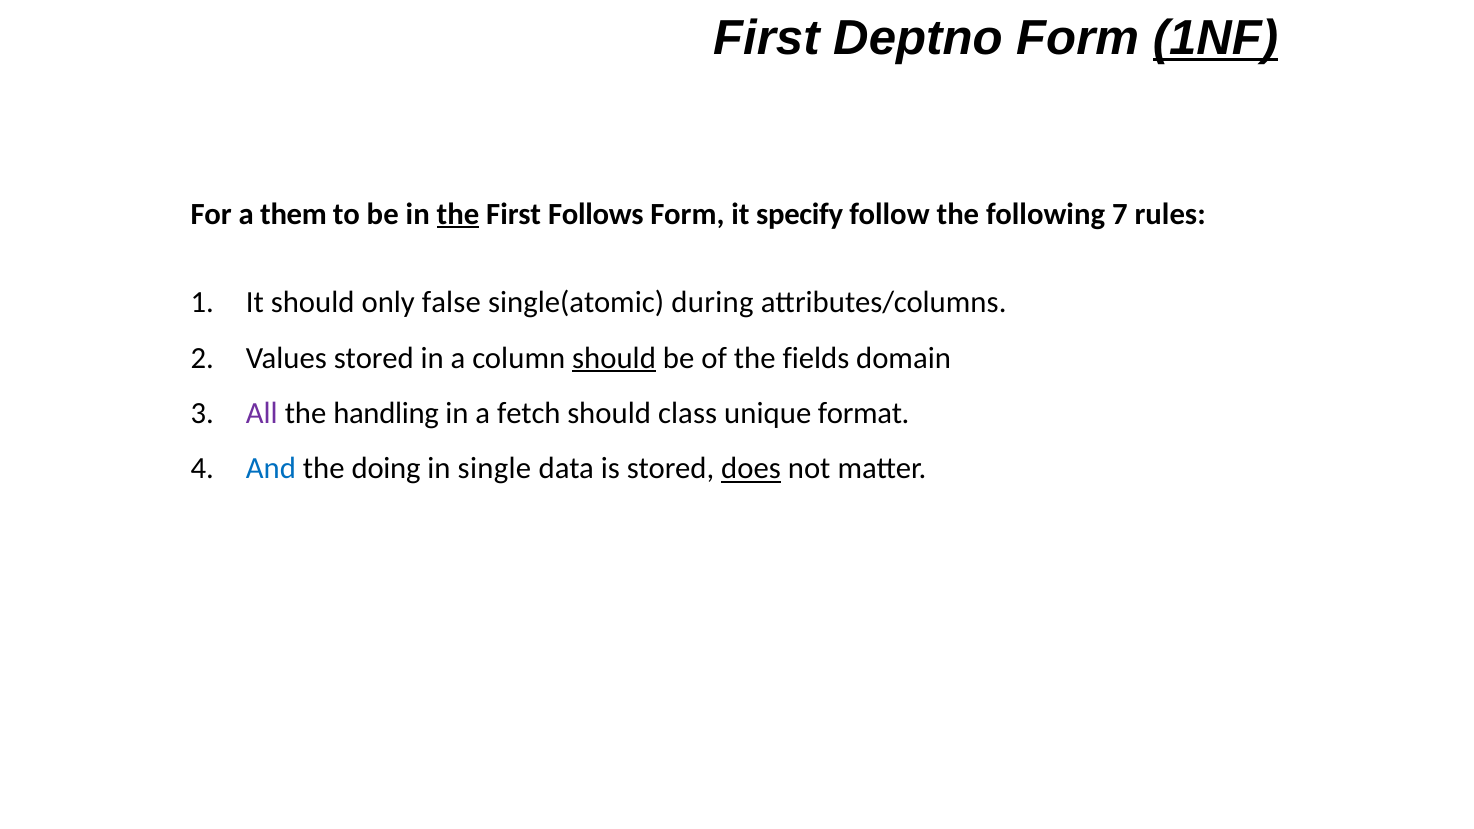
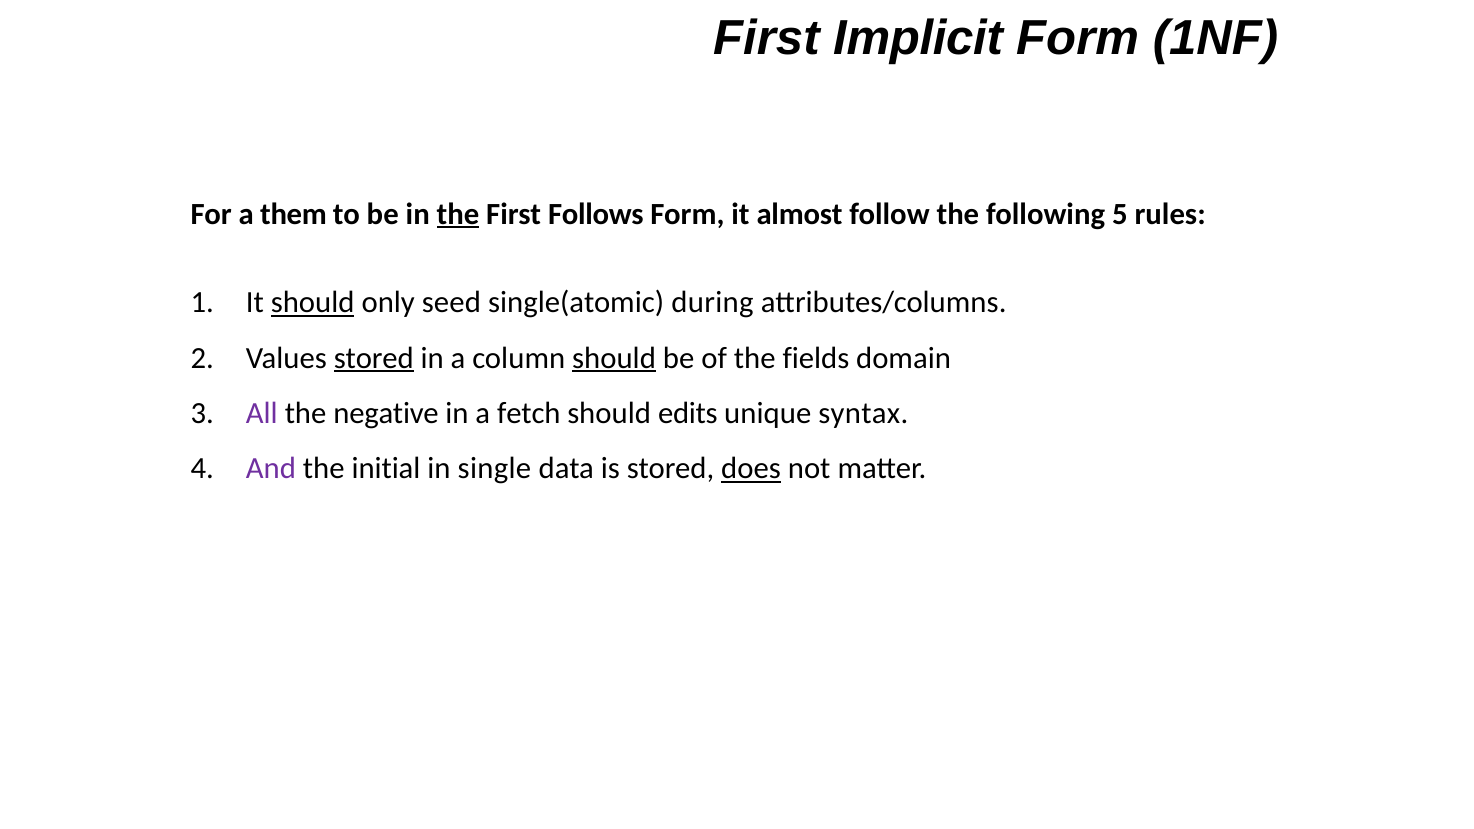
Deptno: Deptno -> Implicit (918, 38)
1NF underline: present -> none (1216, 38)
specify: specify -> almost (800, 214)
7: 7 -> 5 (1120, 214)
should underline: none -> present (313, 303)
false: false -> seed (451, 303)
stored underline: none -> present (374, 358)
handling: handling -> negative (386, 413)
class: class -> edits (688, 413)
format: format -> syntax (863, 413)
And colour: blue -> purple (271, 469)
doing: doing -> initial (386, 469)
